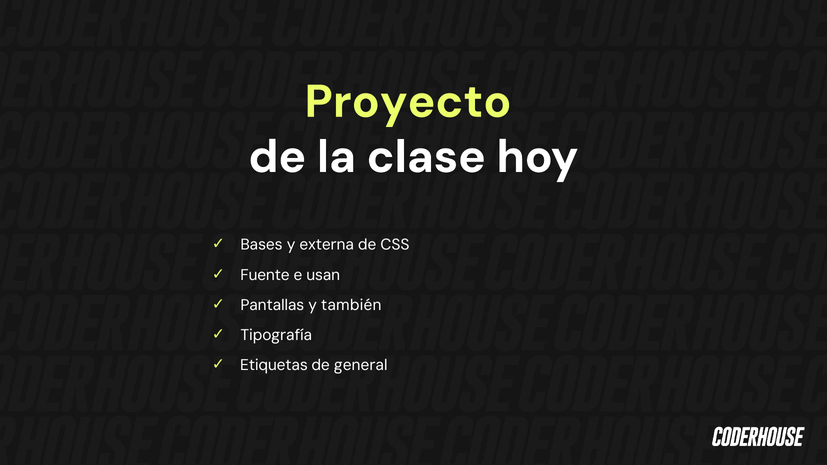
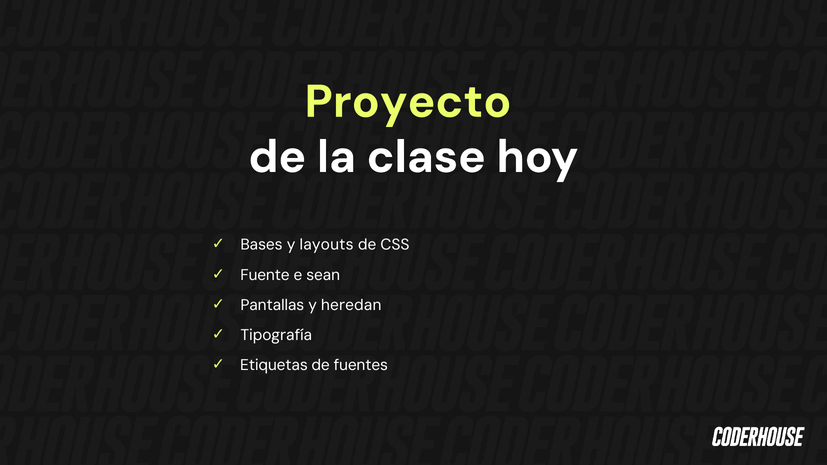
externa: externa -> layouts (327, 245)
usan: usan -> sean (323, 275)
también: también -> heredan (351, 305)
general: general -> fuentes (361, 365)
